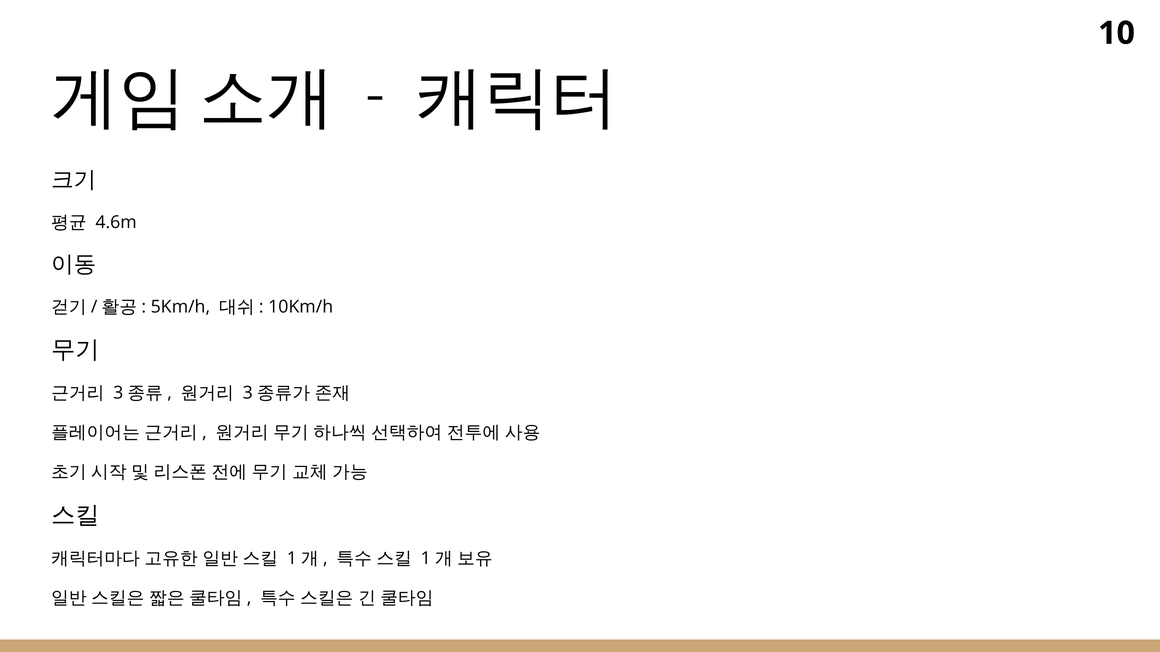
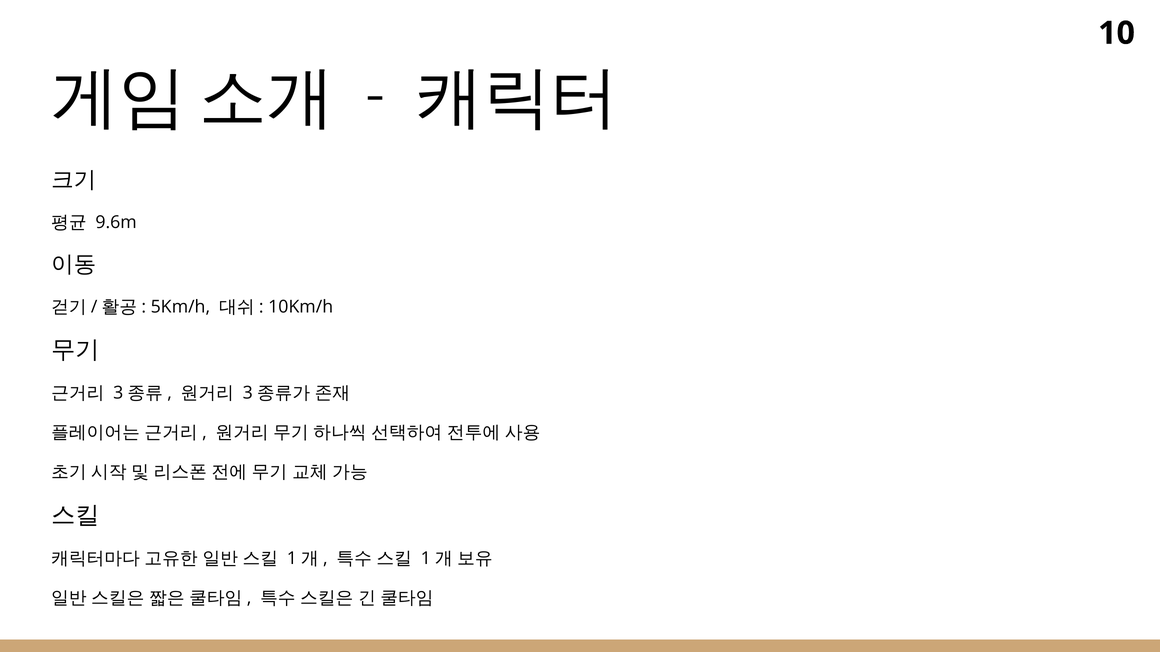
4.6m: 4.6m -> 9.6m (116, 222)
